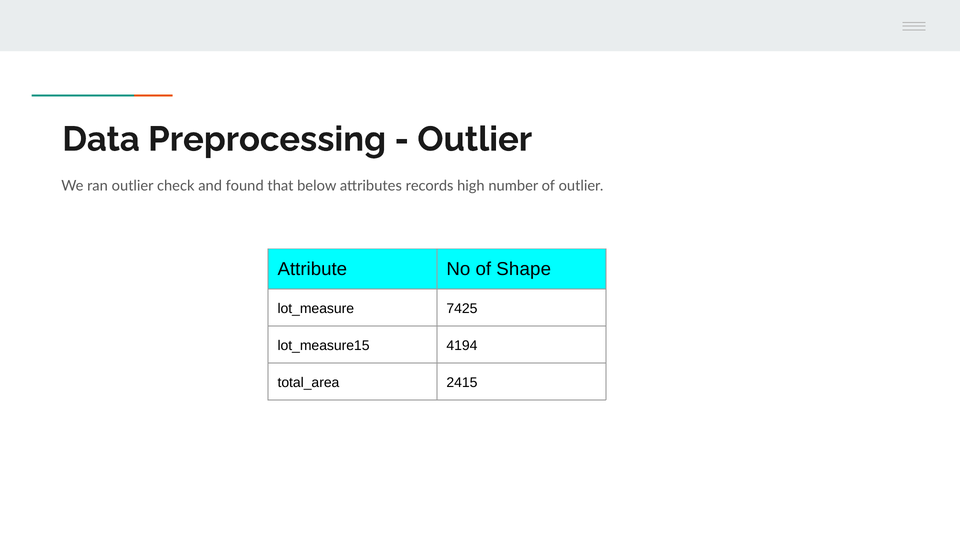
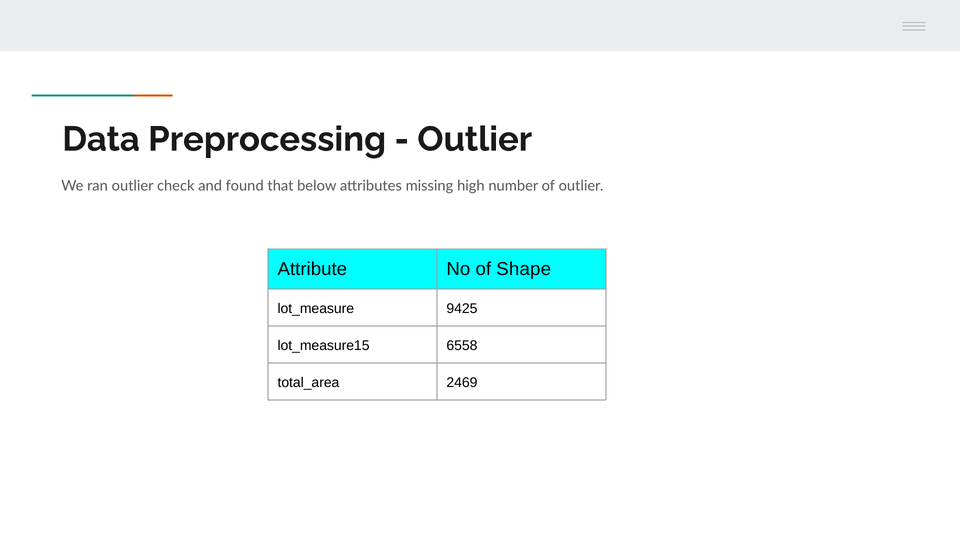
records: records -> missing (429, 186)
7425: 7425 -> 9425 (462, 309)
4194: 4194 -> 6558 (462, 346)
2415: 2415 -> 2469 (462, 383)
